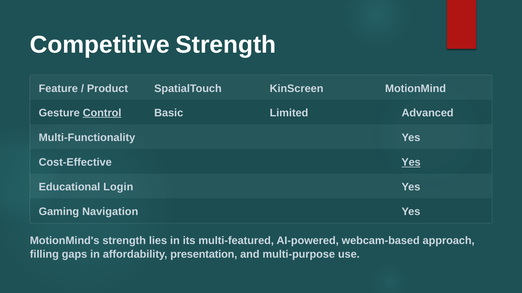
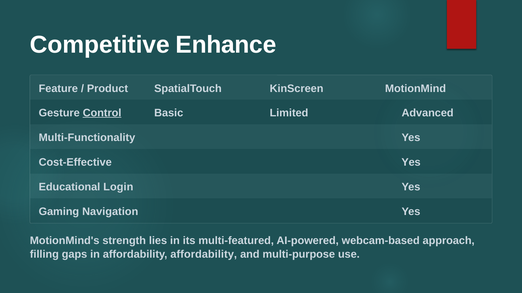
Competitive Strength: Strength -> Enhance (226, 45)
Yes underline: present -> none (411, 163)
affordability presentation: presentation -> affordability (204, 255)
